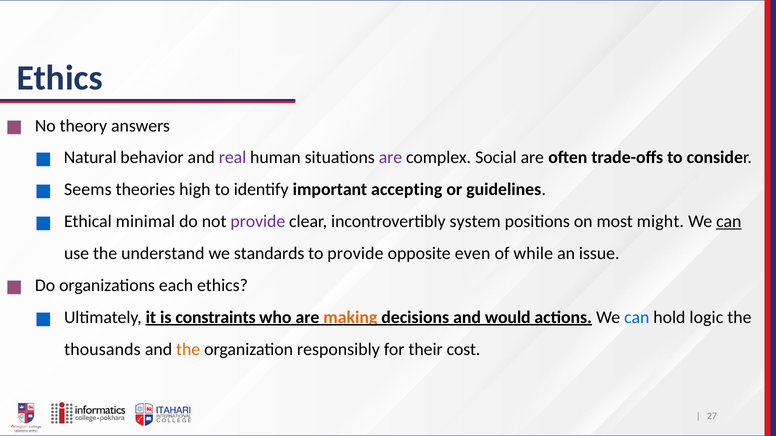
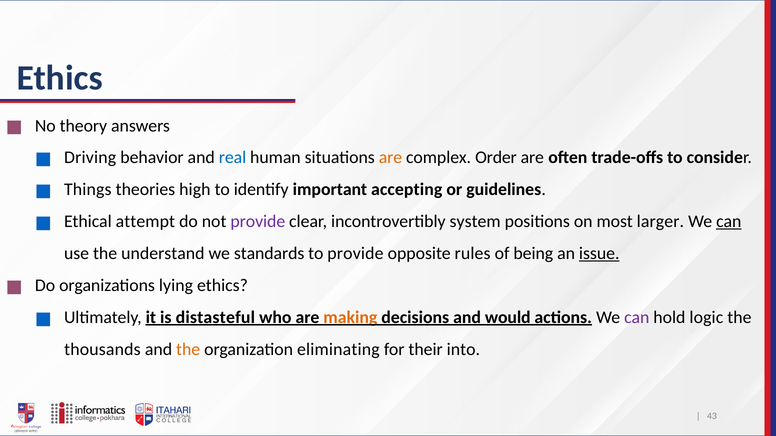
Natural: Natural -> Driving (90, 158)
real colour: purple -> blue (233, 158)
are colour: purple -> orange (390, 158)
Social: Social -> Order (496, 158)
Seems: Seems -> Things (88, 190)
minimal: minimal -> attempt (145, 222)
might: might -> larger (660, 222)
even: even -> rules (473, 254)
while: while -> being (533, 254)
issue underline: none -> present (599, 254)
each: each -> lying (176, 286)
constraints: constraints -> distasteful (215, 318)
can colour: blue -> purple (637, 318)
responsibly: responsibly -> eliminating (338, 350)
cost: cost -> into (463, 350)
27: 27 -> 43 (712, 417)
